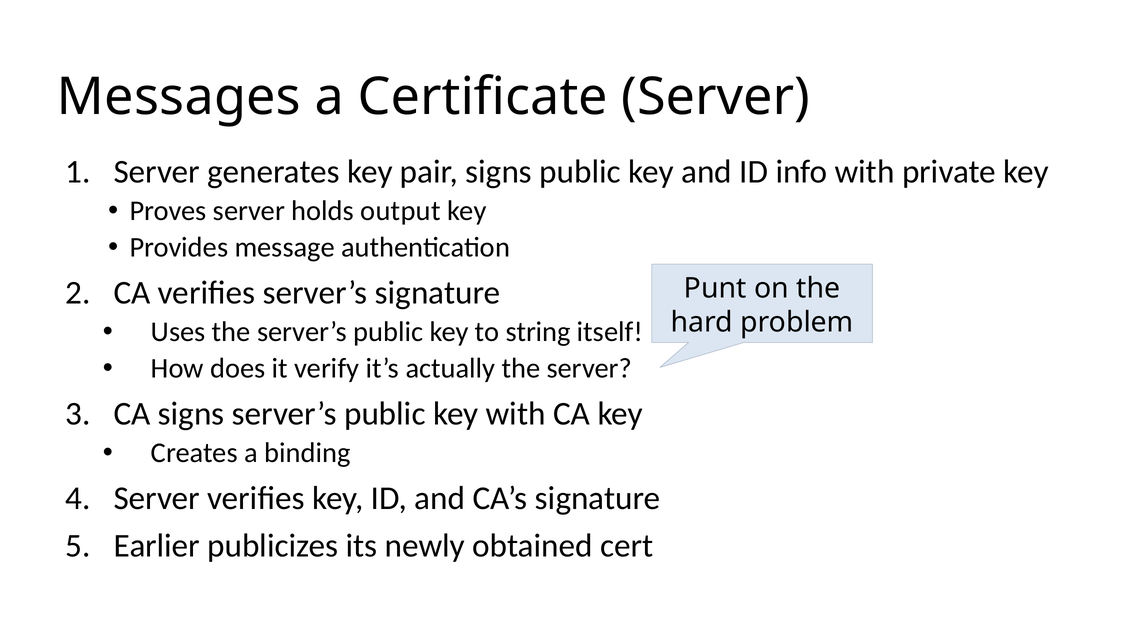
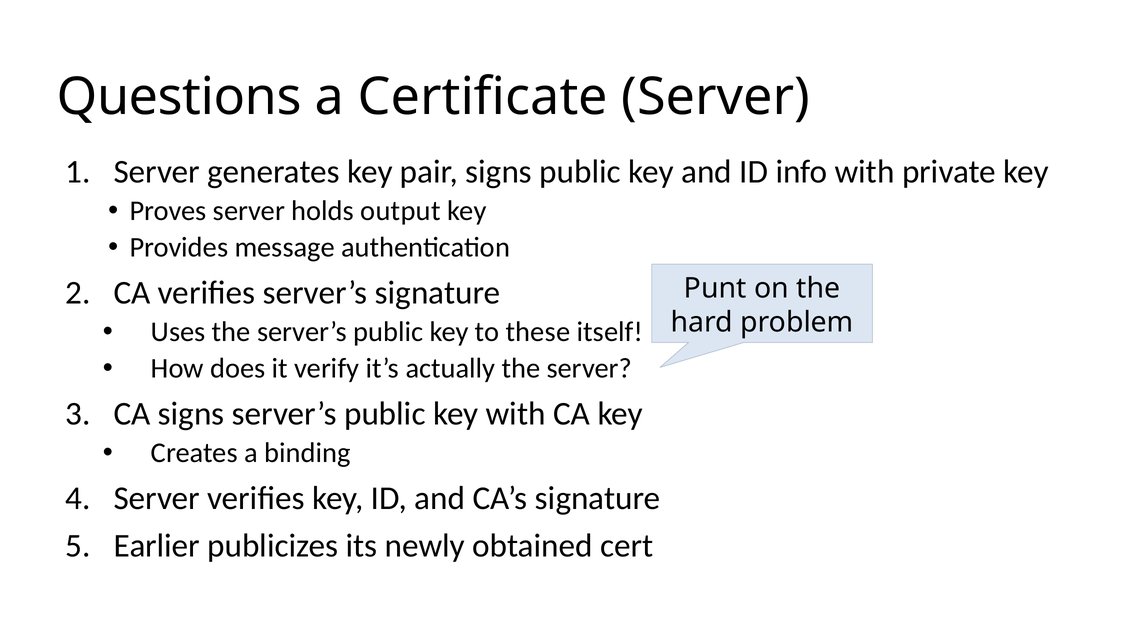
Messages: Messages -> Questions (179, 97)
string: string -> these (538, 332)
